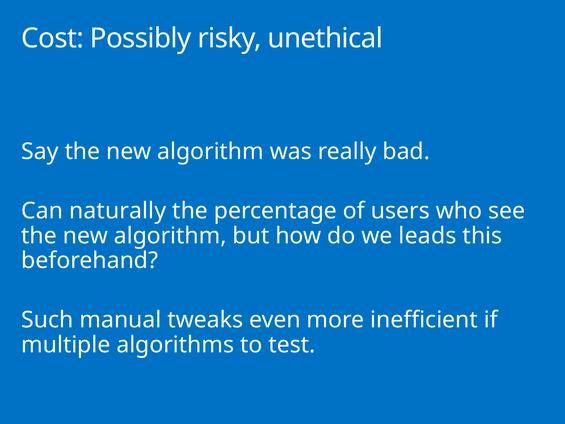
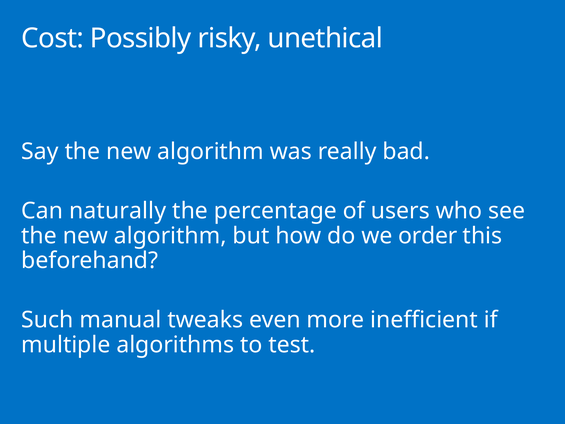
leads: leads -> order (428, 236)
